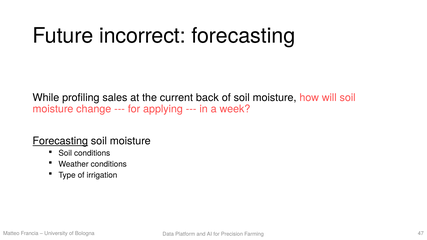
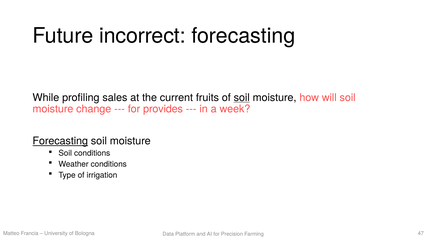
back: back -> fruits (207, 98)
soil underline: none -> present (242, 98)
applying: applying -> provides (163, 109)
